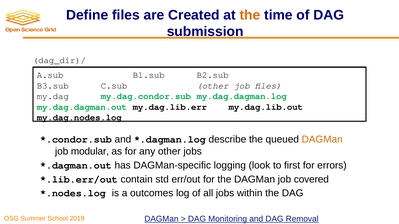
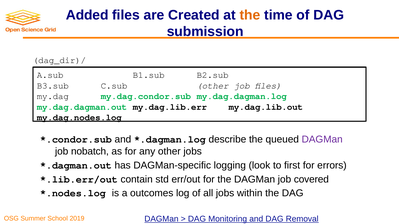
Define: Define -> Added (87, 15)
DAGMan colour: orange -> purple (322, 140)
modular: modular -> nobatch (90, 152)
